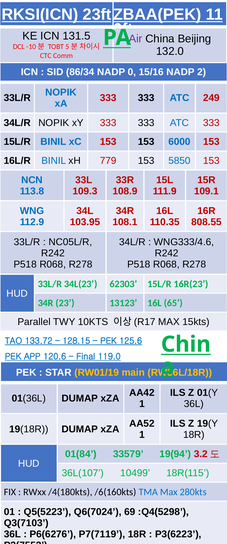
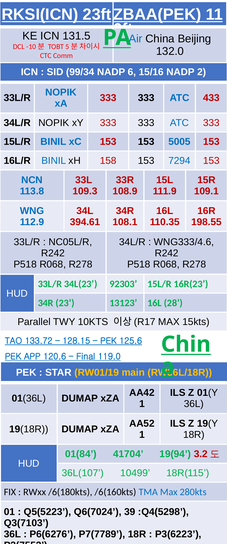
Air colour: purple -> blue (136, 39)
86/34: 86/34 -> 99/34 (80, 72)
0: 0 -> 6 (132, 72)
249: 249 -> 433 (211, 98)
6000: 6000 -> 5005 (179, 141)
779: 779 -> 158 (108, 160)
5850: 5850 -> 7294 (179, 160)
103.95: 103.95 -> 394.61 (85, 222)
808.55: 808.55 -> 198.55 (206, 222)
62303: 62303 -> 92303 (123, 284)
65: 65 -> 28 (173, 302)
33579: 33579 -> 41704 (128, 453)
/4(180kts: /4(180kts -> /6(180kts (70, 491)
69: 69 -> 39 (130, 511)
P7(7119: P7(7119 -> P7(7789 (102, 533)
